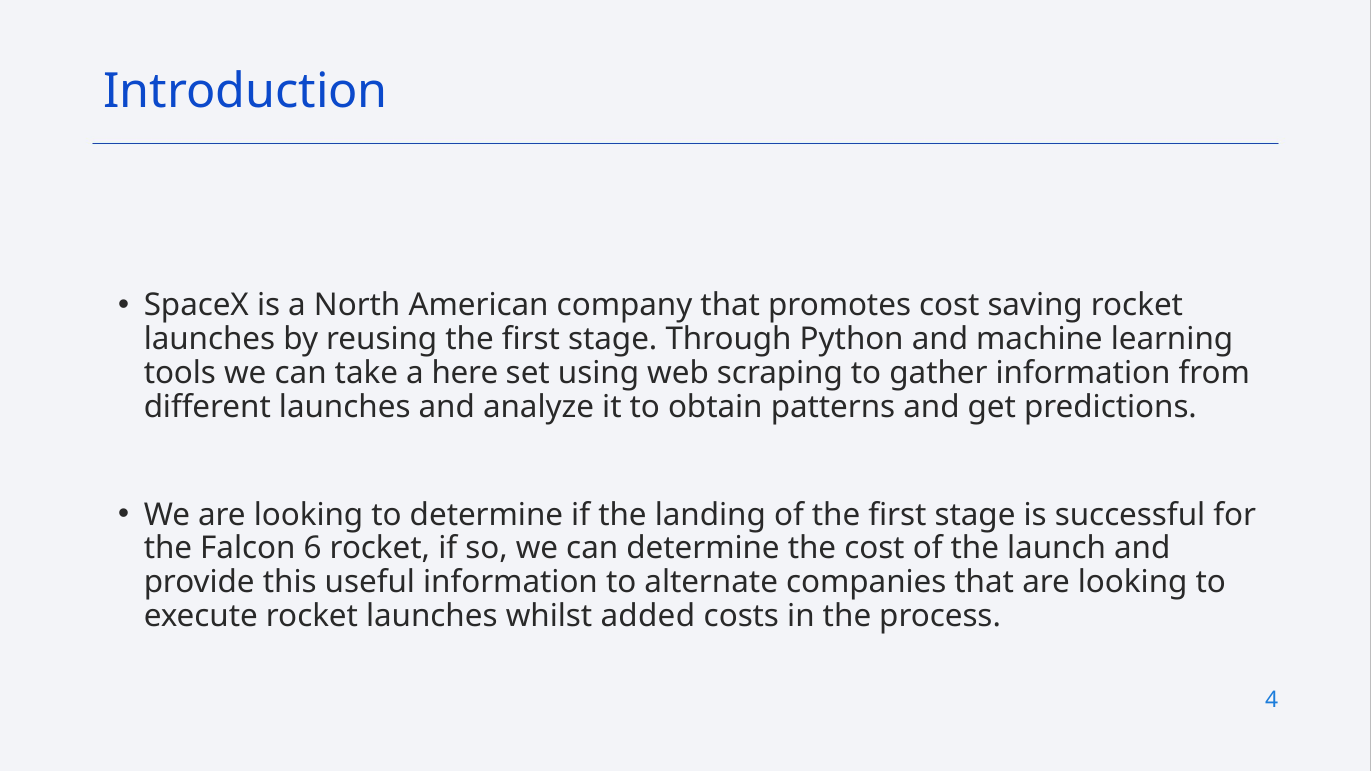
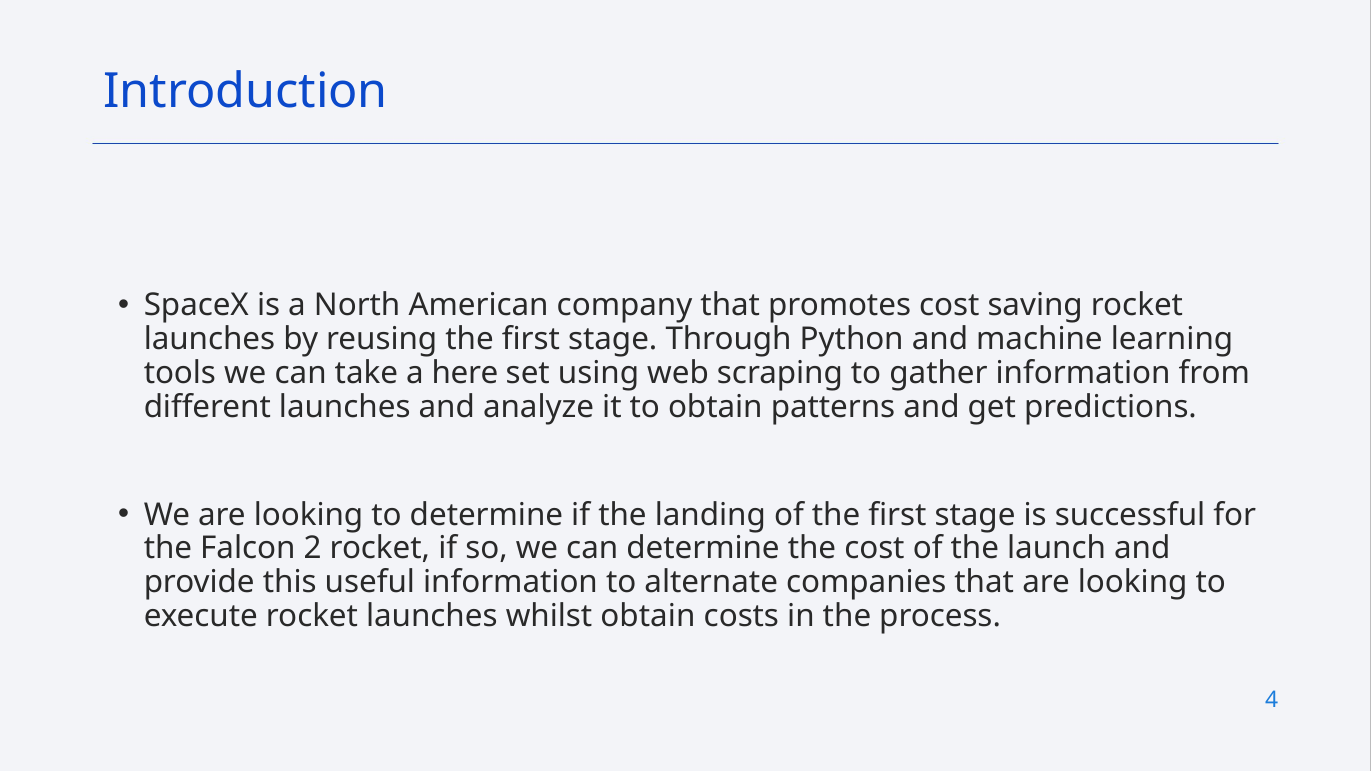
6: 6 -> 2 (313, 549)
whilst added: added -> obtain (648, 616)
